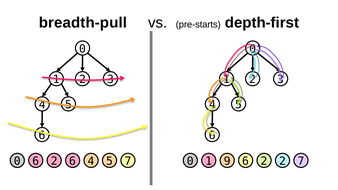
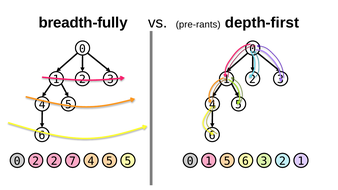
breadth-pull: breadth-pull -> breadth-fully (83, 23)
pre-starts: pre-starts -> pre-rants (198, 25)
0 6: 6 -> 2 (36, 161)
2 6: 6 -> 7 (73, 161)
5 7: 7 -> 5 (128, 161)
1 9: 9 -> 5 (227, 161)
2: 2 -> 3 (264, 161)
2 7: 7 -> 1 (301, 161)
